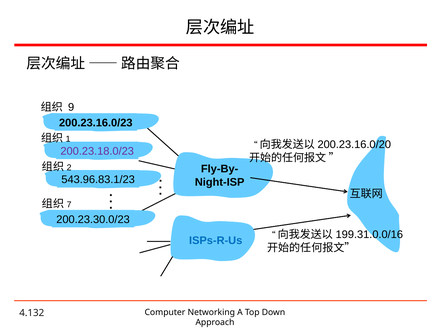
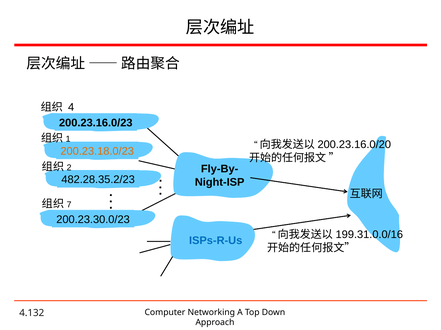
9: 9 -> 4 (71, 107)
200.23.18.0/23 colour: purple -> orange (97, 151)
543.96.83.1/23: 543.96.83.1/23 -> 482.28.35.2/23 (98, 180)
